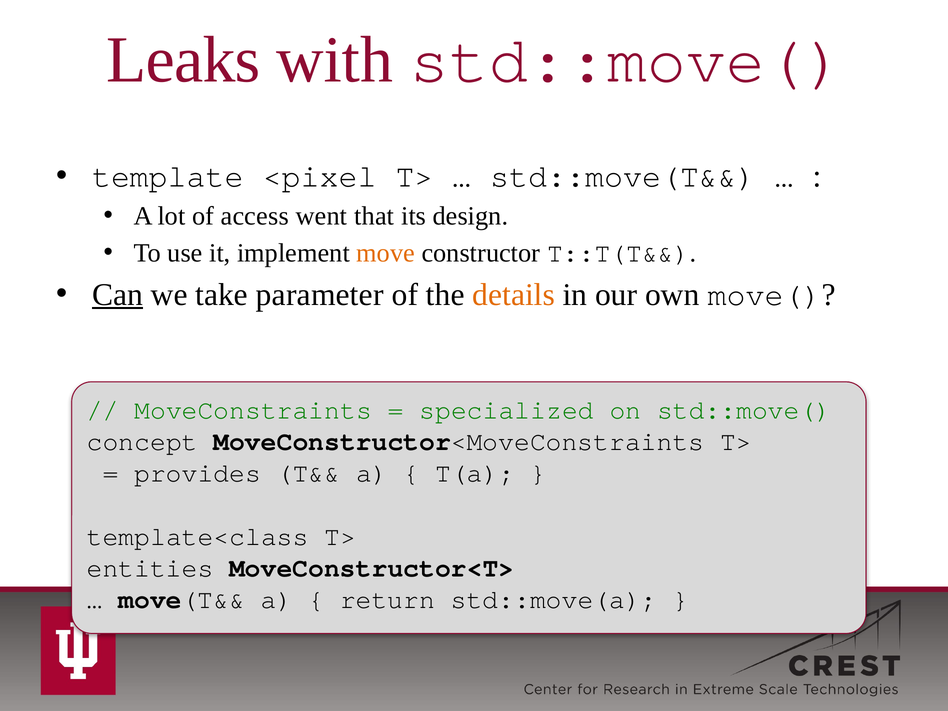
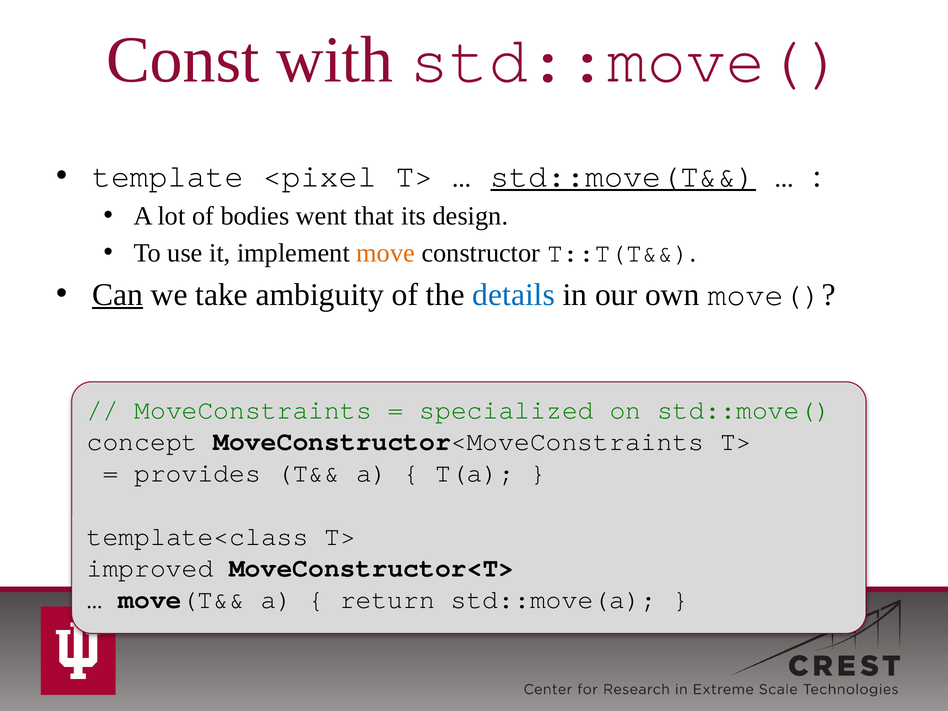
Leaks: Leaks -> Const (183, 60)
std::move(T&& underline: none -> present (623, 177)
access: access -> bodies (255, 216)
parameter: parameter -> ambiguity (320, 295)
details colour: orange -> blue (514, 295)
entities: entities -> improved (150, 568)
